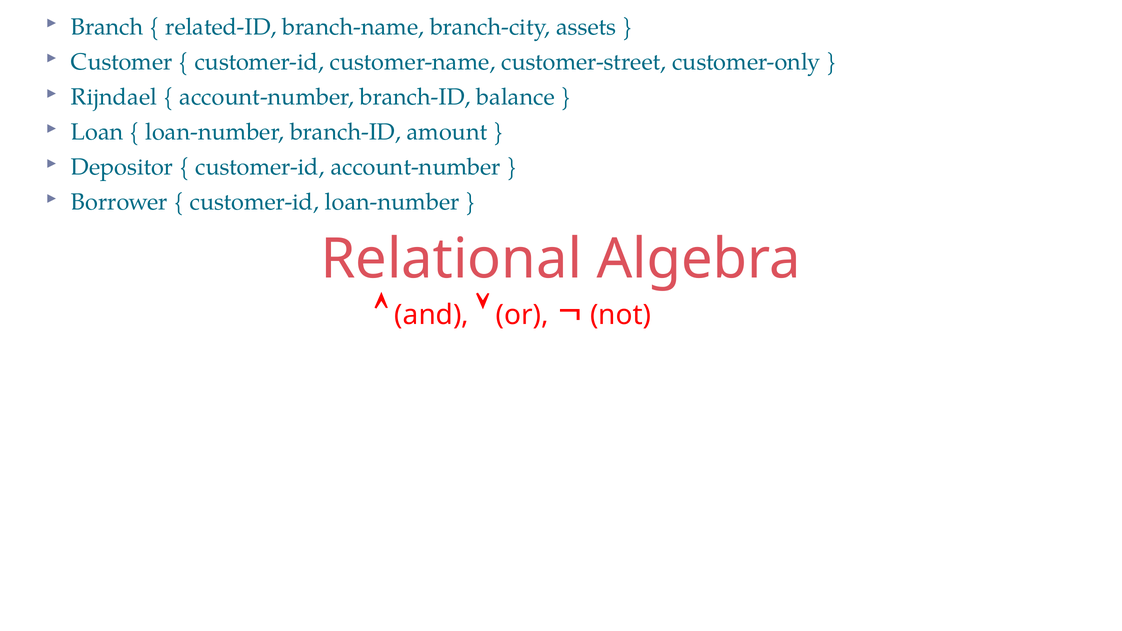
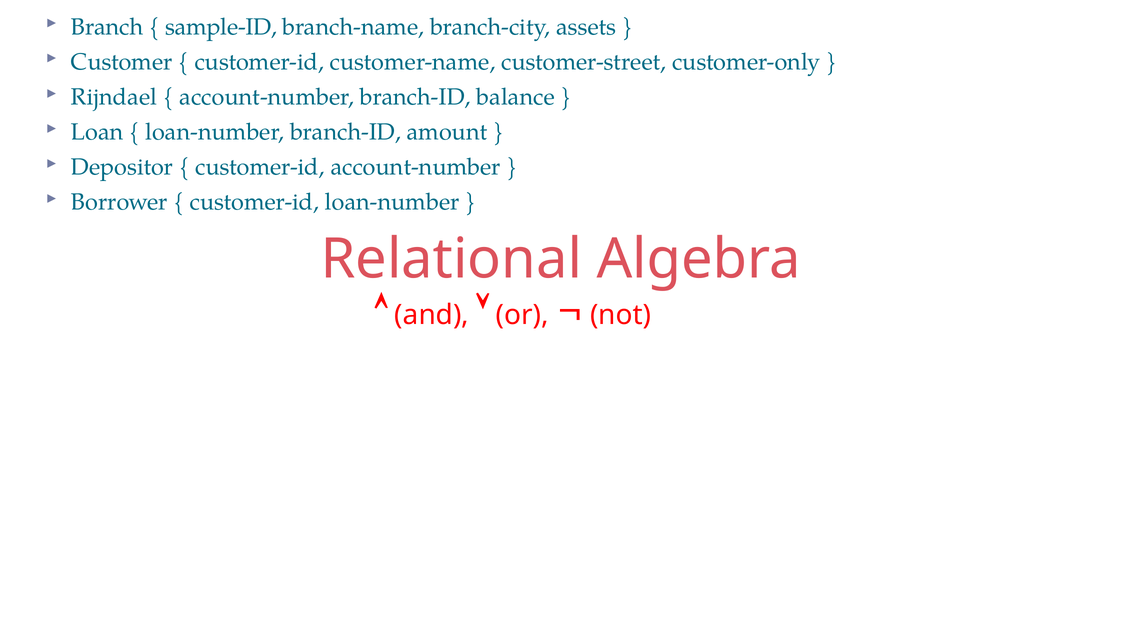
related-ID: related-ID -> sample-ID (221, 27)
